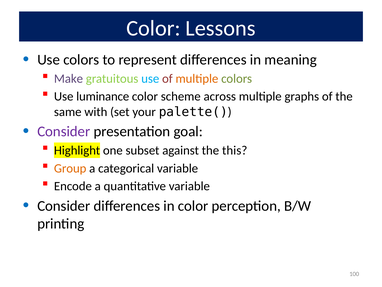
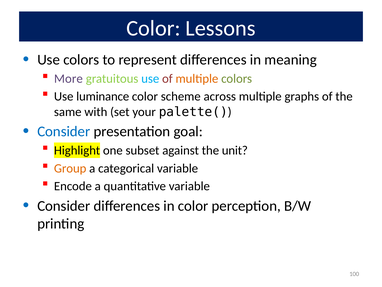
Make: Make -> More (68, 79)
Consider colour: purple -> blue (64, 131)
this: this -> unit (235, 150)
